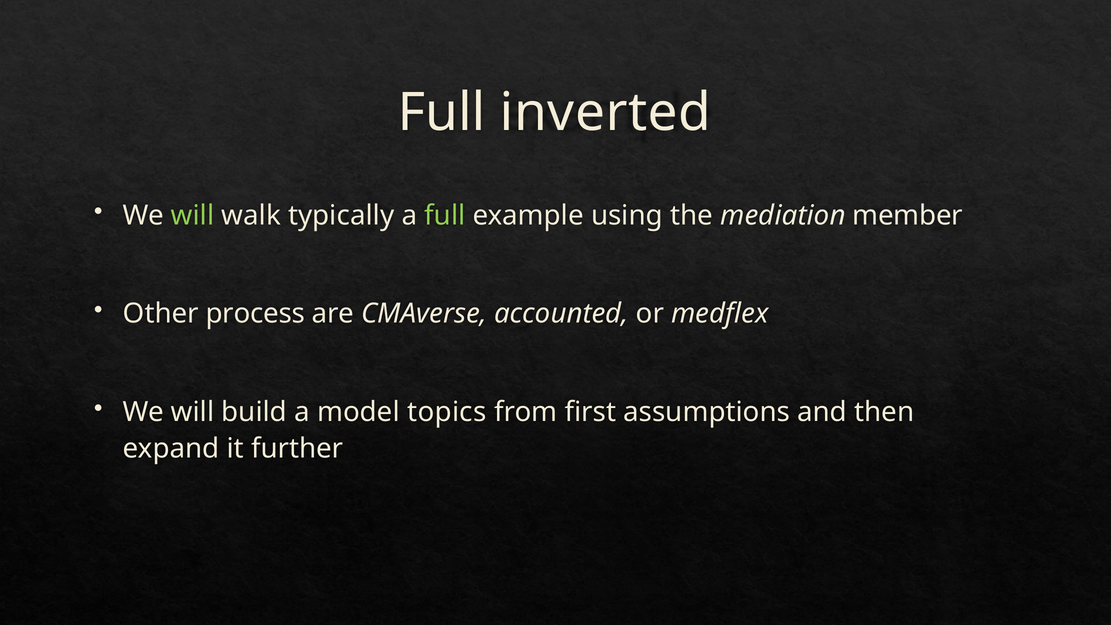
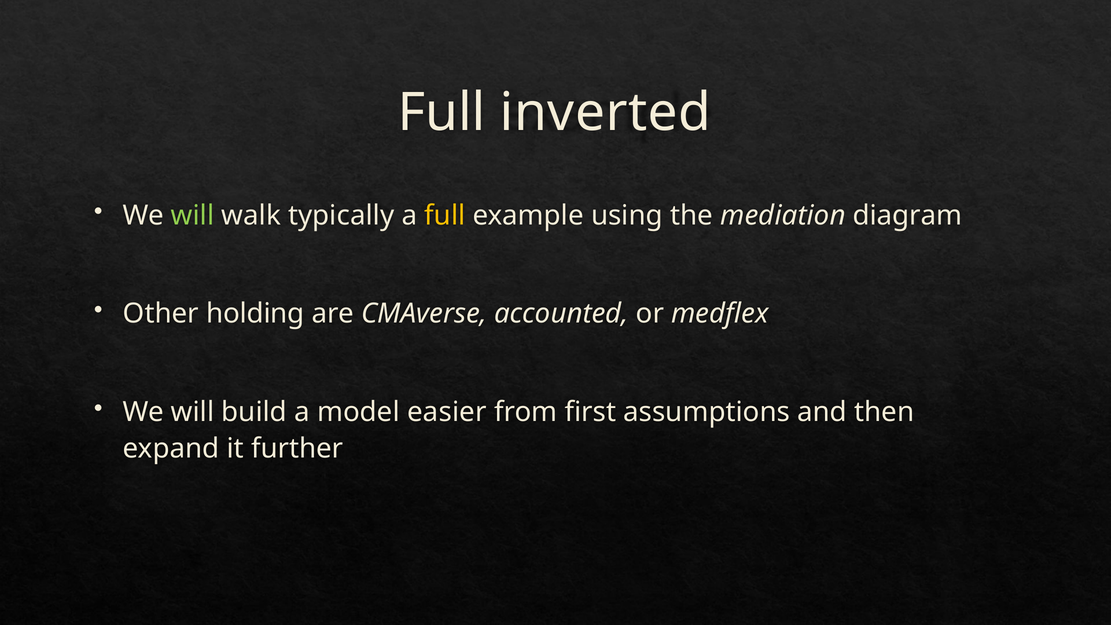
full colour: light green -> yellow (445, 215)
member: member -> diagram (908, 215)
process: process -> holding (255, 314)
topics: topics -> easier (447, 412)
